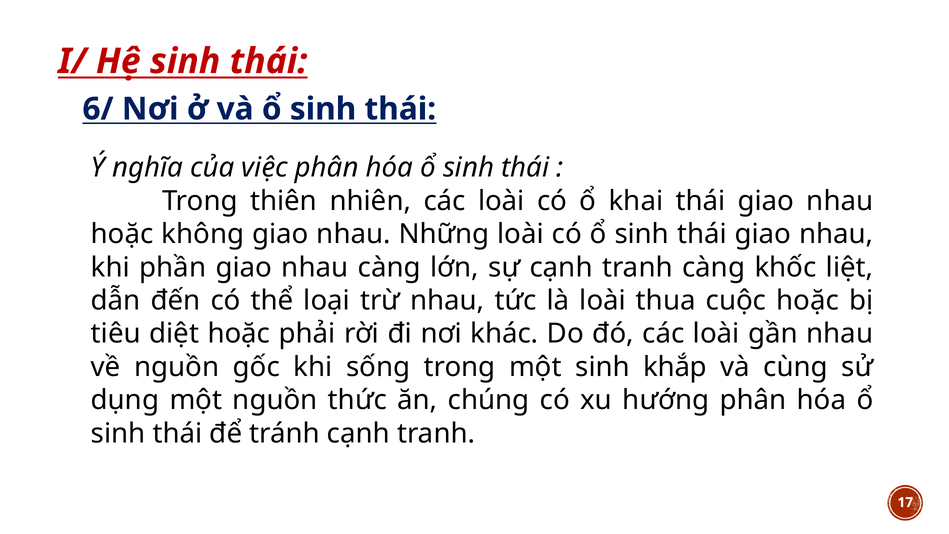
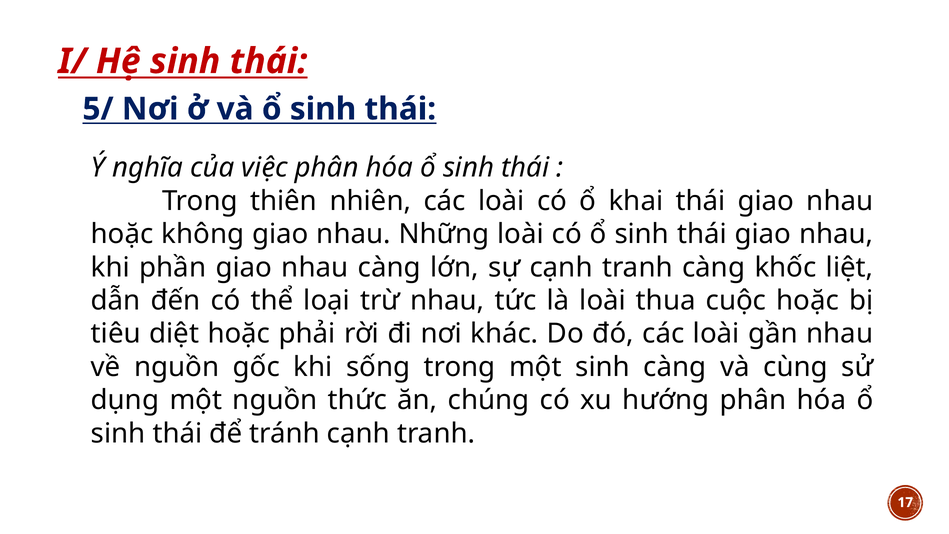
6/: 6/ -> 5/ (98, 109)
sinh khắp: khắp -> càng (675, 367)
